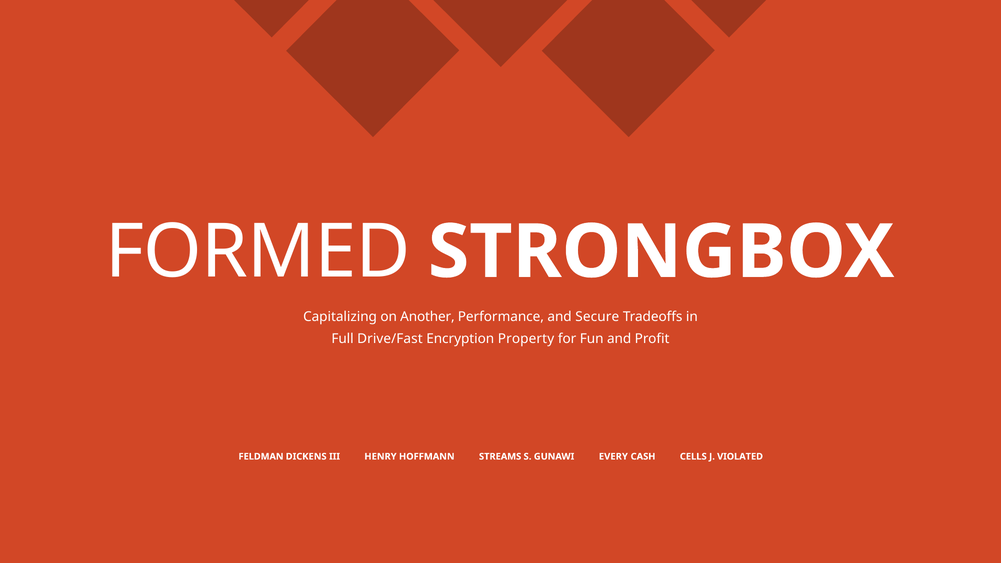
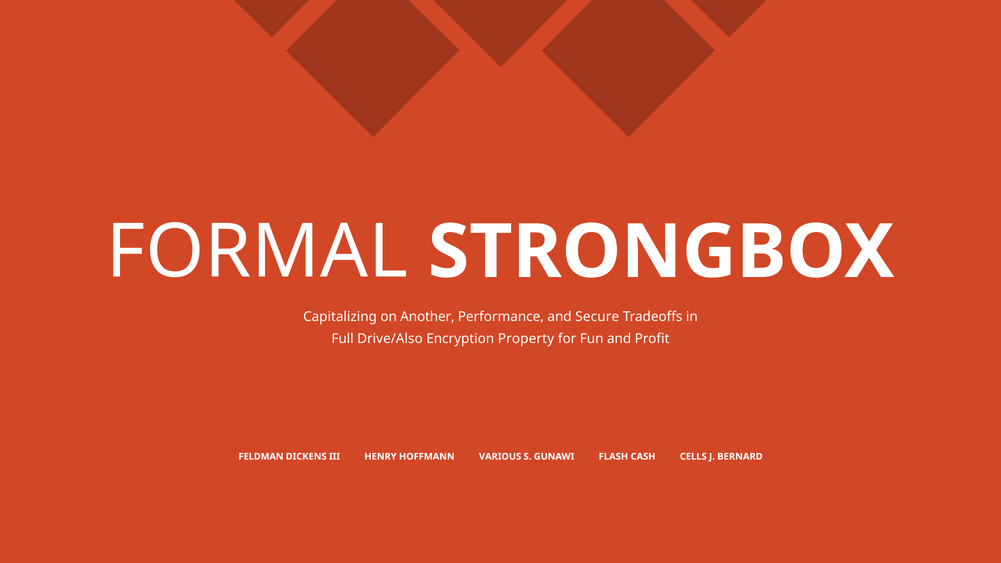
FORMED: FORMED -> FORMAL (257, 252)
Drive/Fast: Drive/Fast -> Drive/Also (390, 339)
STREAMS: STREAMS -> VARIOUS (500, 457)
EVERY: EVERY -> FLASH (613, 457)
VIOLATED: VIOLATED -> BERNARD (740, 457)
